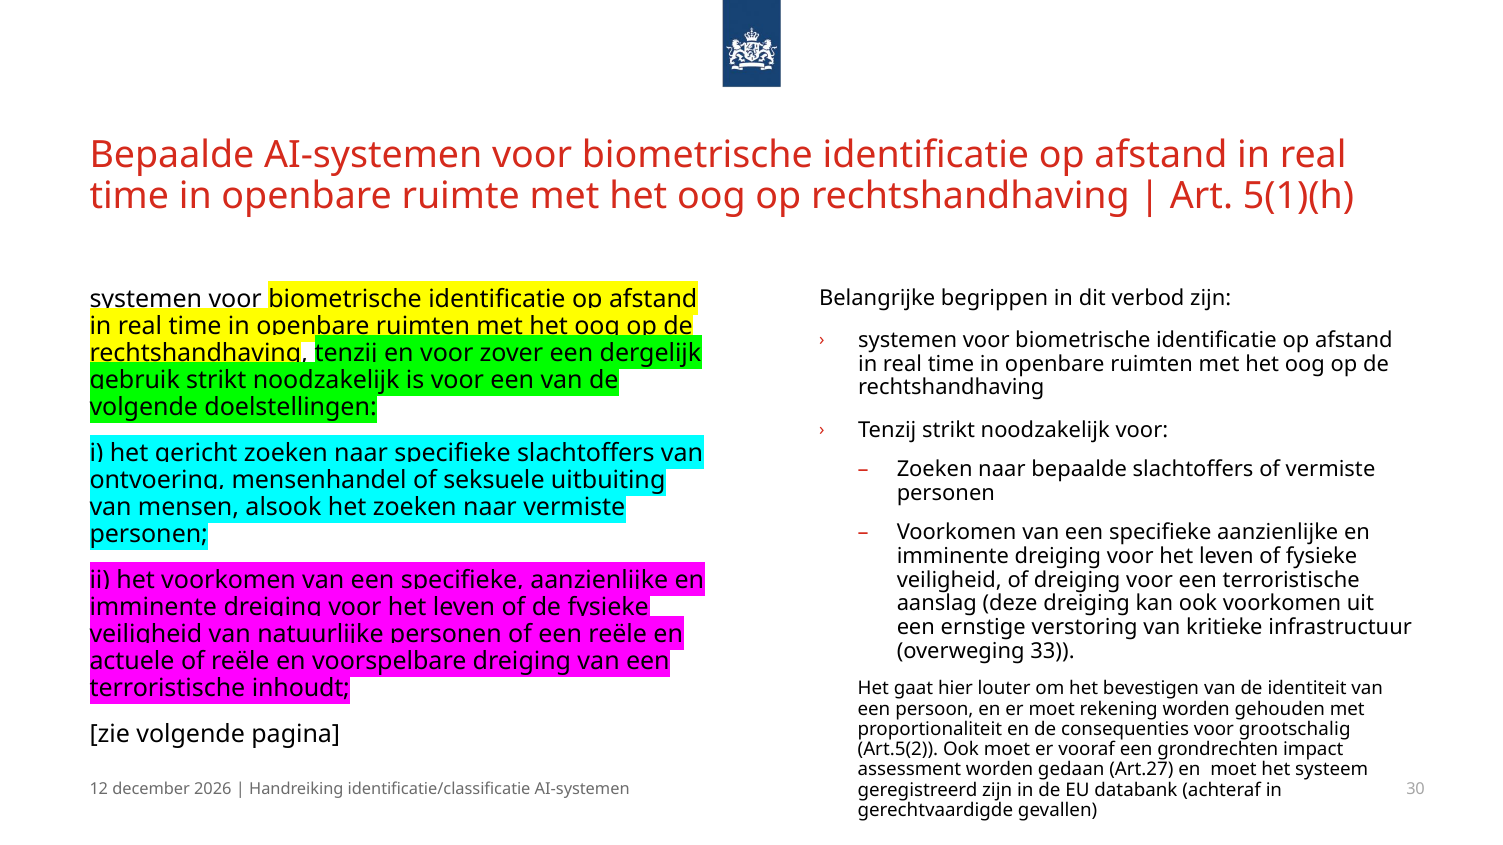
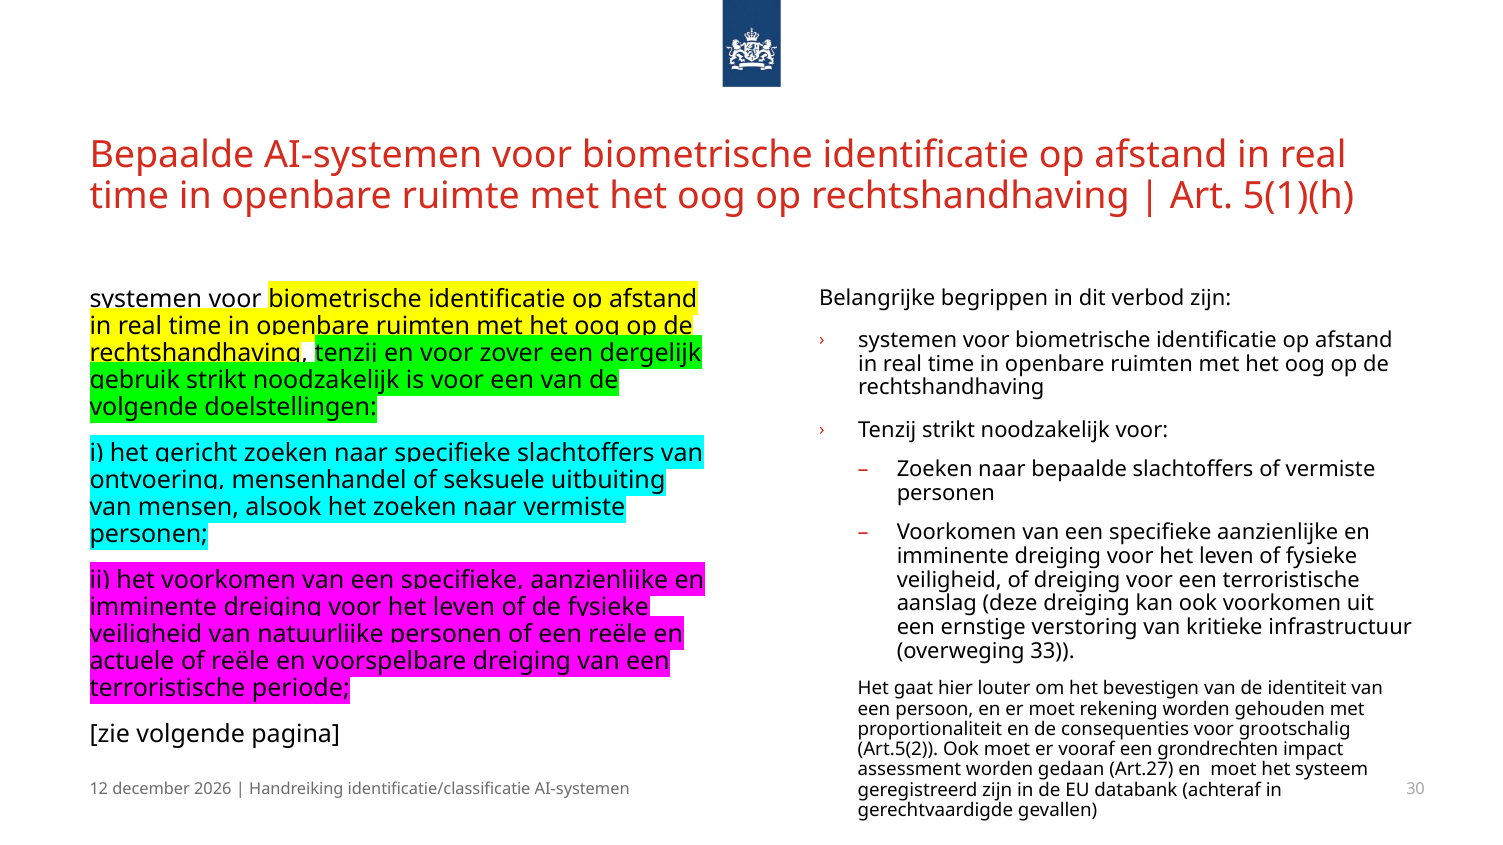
inhoudt: inhoudt -> periode (301, 689)
